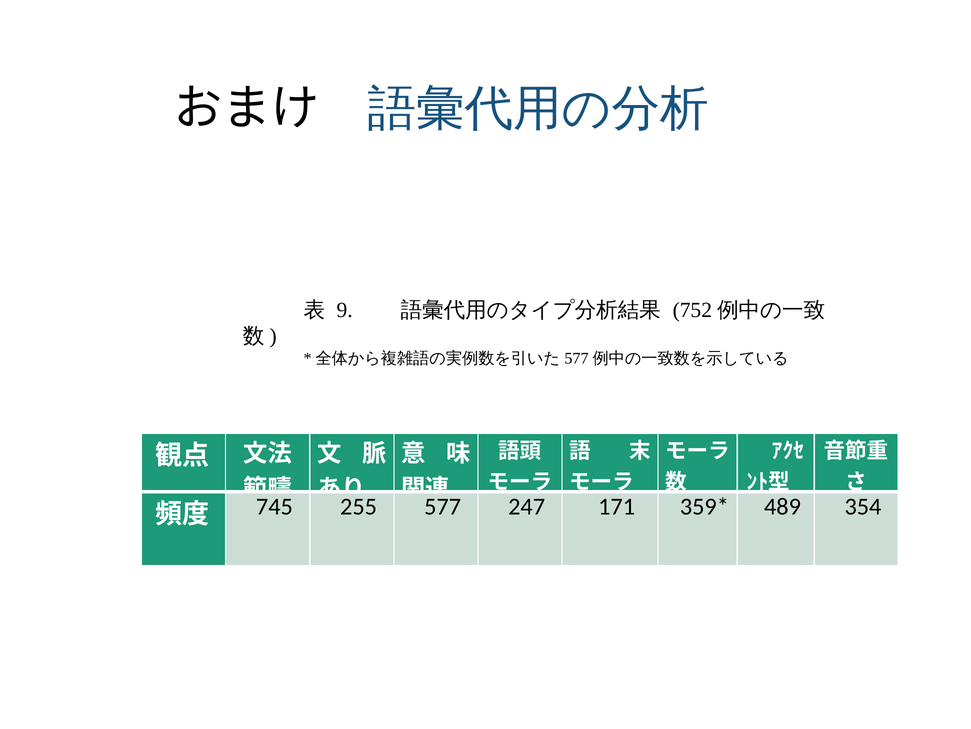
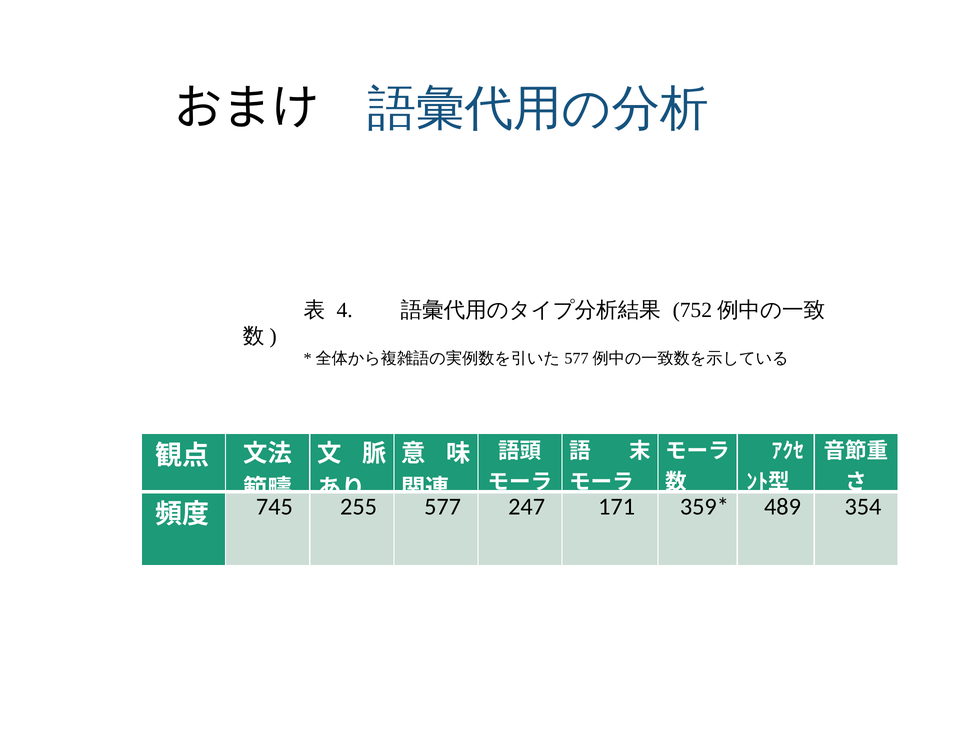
9: 9 -> 4 (345, 310)
